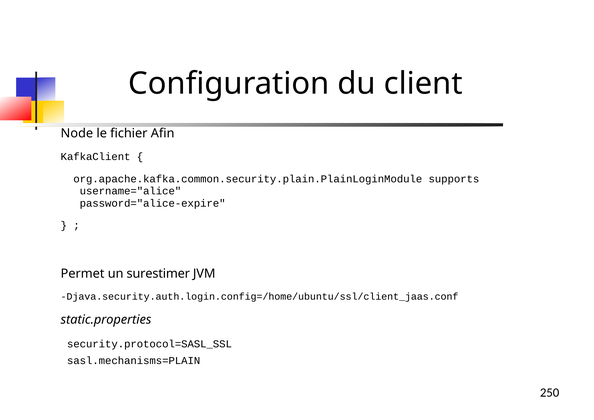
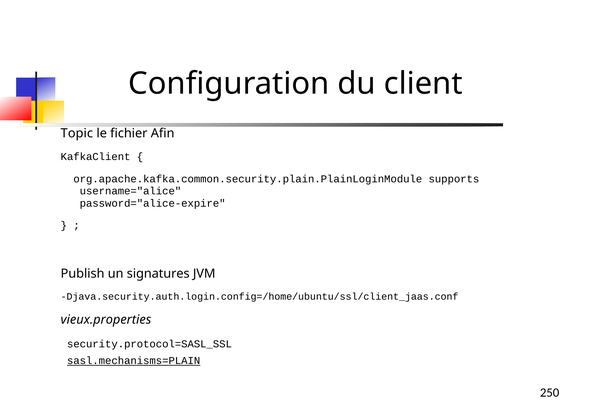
Node: Node -> Topic (77, 133)
Permet: Permet -> Publish (83, 274)
surestimer: surestimer -> signatures (158, 274)
static.properties: static.properties -> vieux.properties (106, 320)
sasl.mechanisms=PLAIN underline: none -> present (134, 361)
